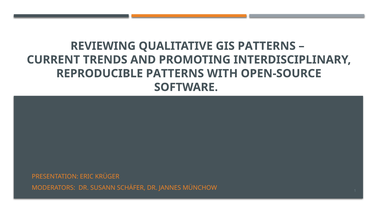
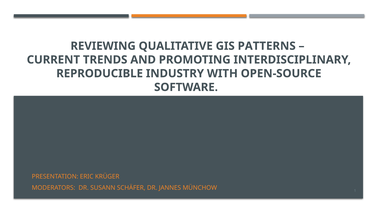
REPRODUCIBLE PATTERNS: PATTERNS -> INDUSTRY (175, 73)
